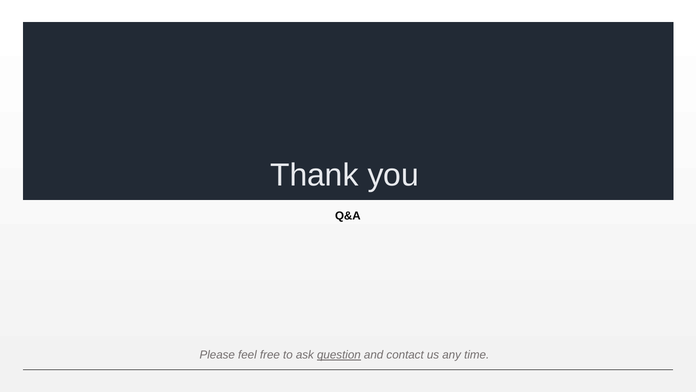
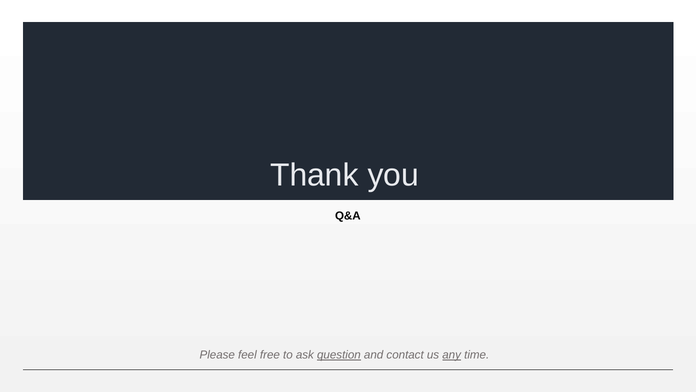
any underline: none -> present (452, 354)
